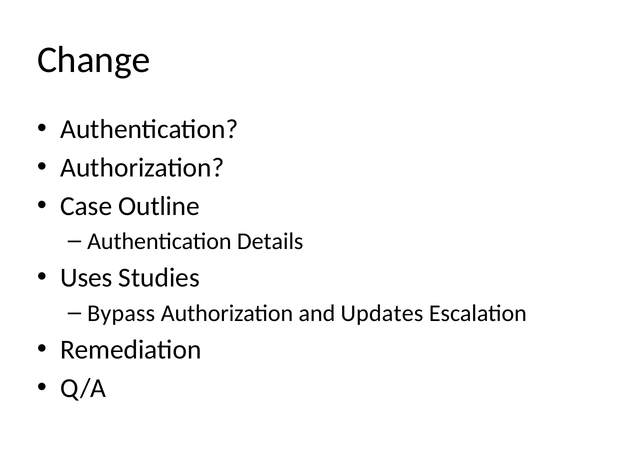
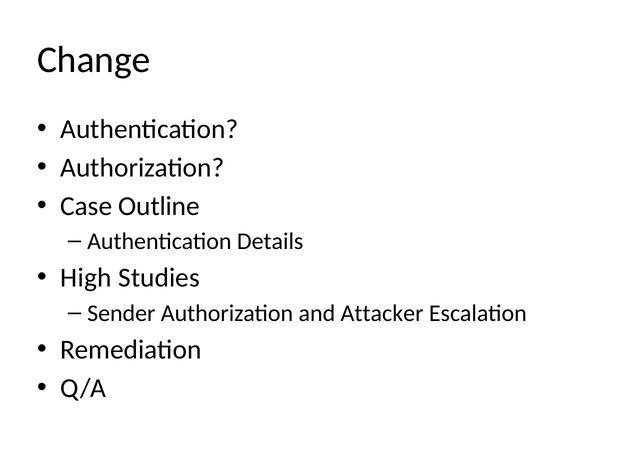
Uses: Uses -> High (86, 278)
Bypass: Bypass -> Sender (121, 314)
Updates: Updates -> Attacker (382, 314)
